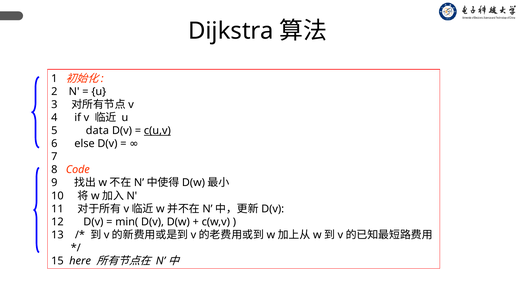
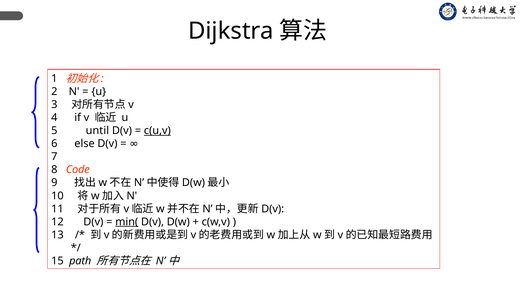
data: data -> until (97, 131)
min( underline: none -> present (127, 222)
here: here -> path (80, 261)
